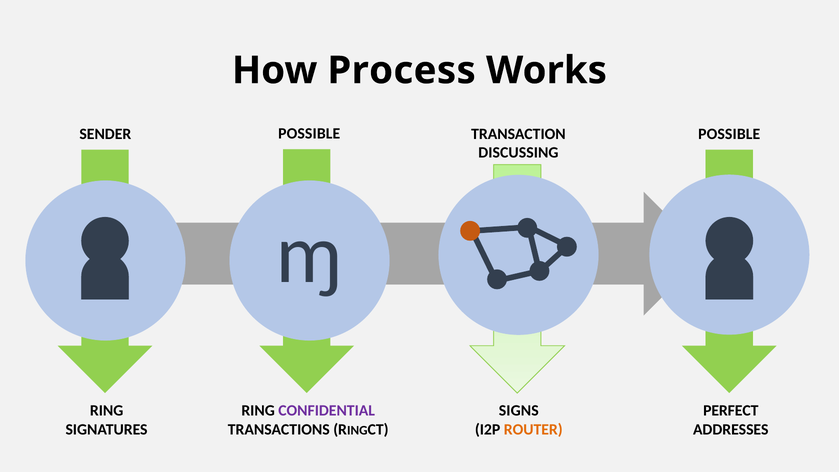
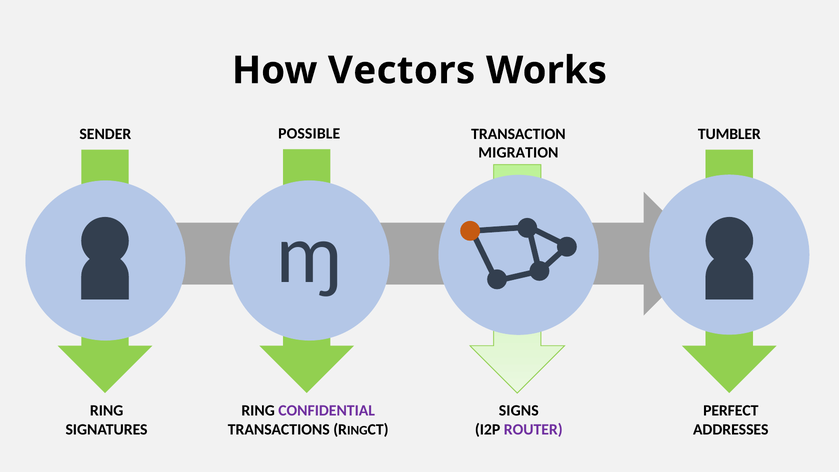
Process: Process -> Vectors (402, 70)
SENDER POSSIBLE: POSSIBLE -> TUMBLER (729, 134)
DISCUSSING: DISCUSSING -> MIGRATION (518, 153)
ROUTER colour: orange -> purple (533, 429)
